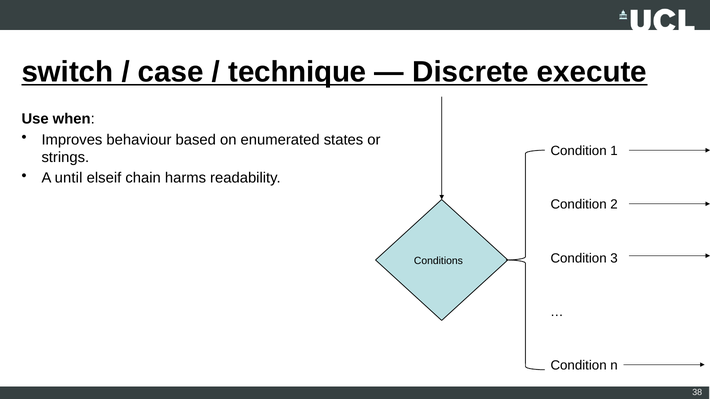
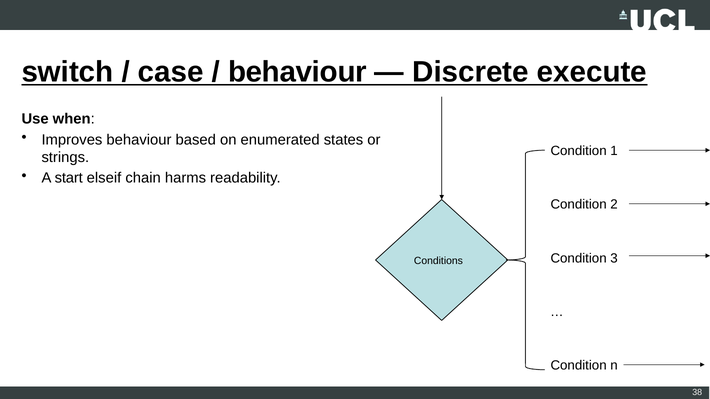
technique: technique -> behaviour (297, 72)
until: until -> start (69, 178)
